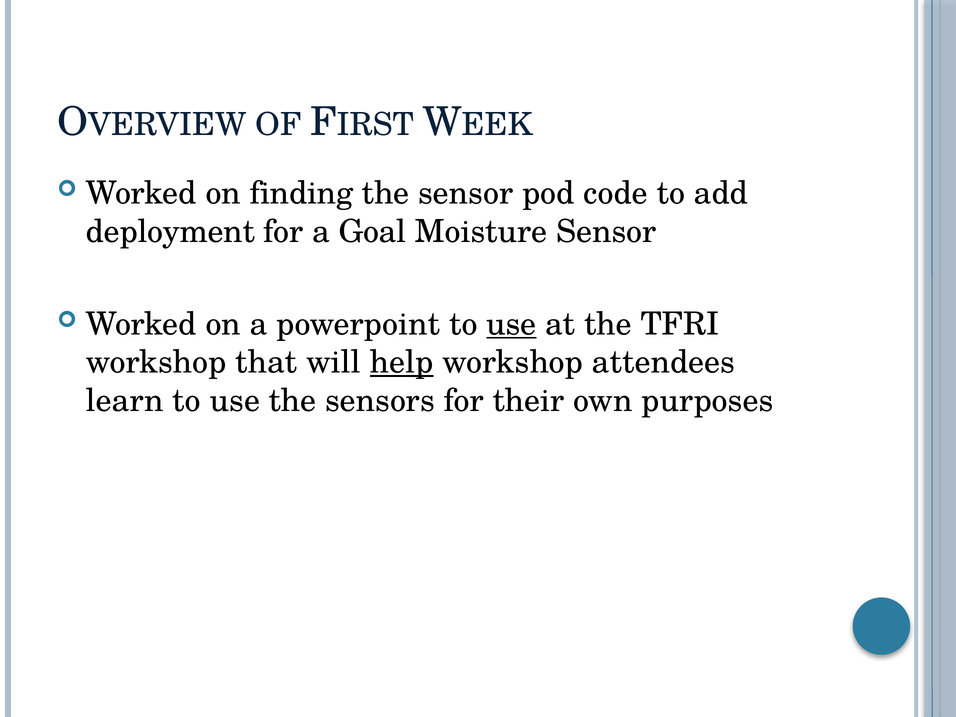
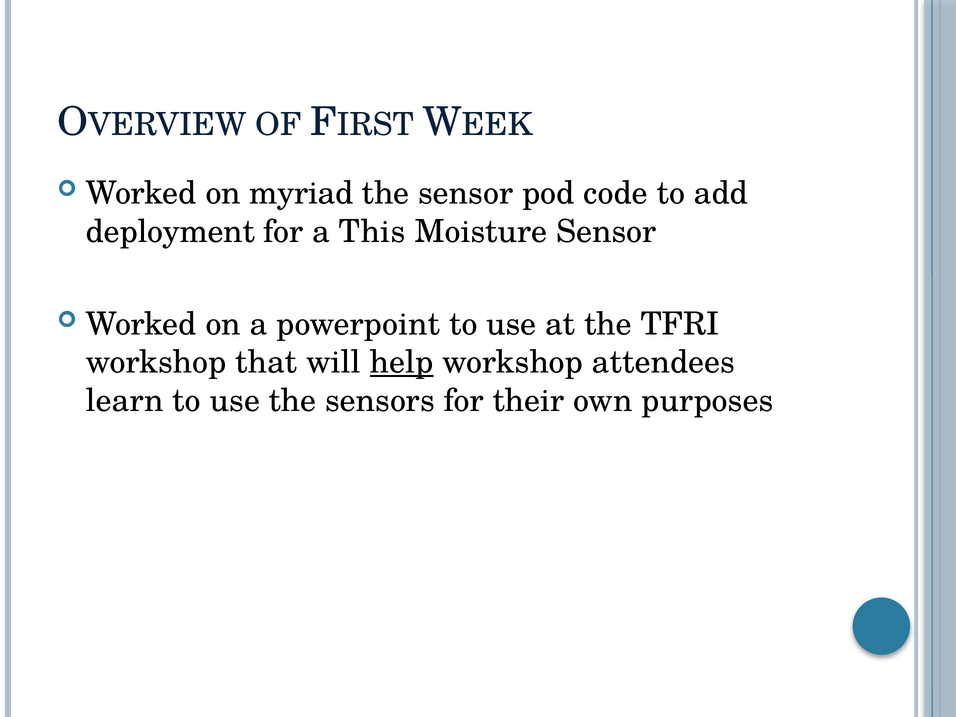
finding: finding -> myriad (301, 193)
Goal: Goal -> This (372, 232)
use underline: present -> none (511, 324)
